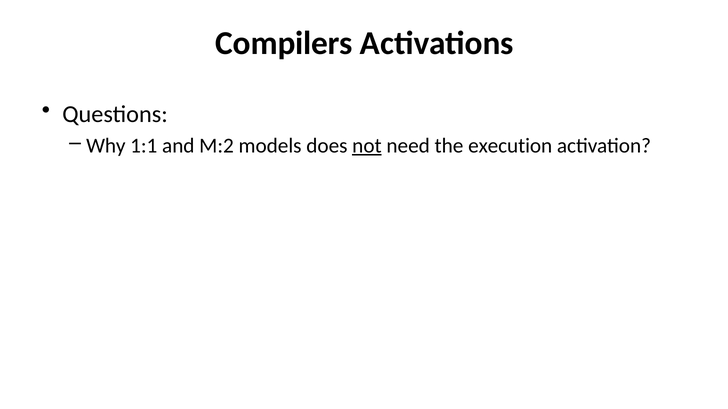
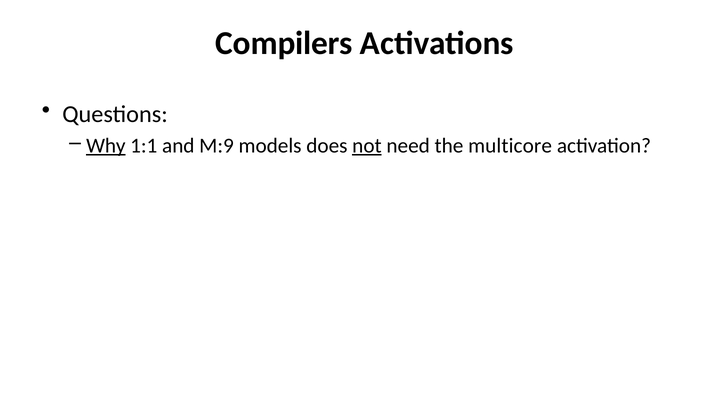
Why underline: none -> present (106, 146)
M:2: M:2 -> M:9 (217, 146)
execution: execution -> multicore (510, 146)
